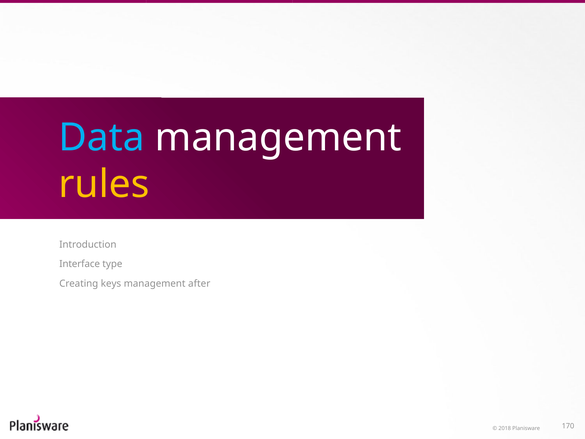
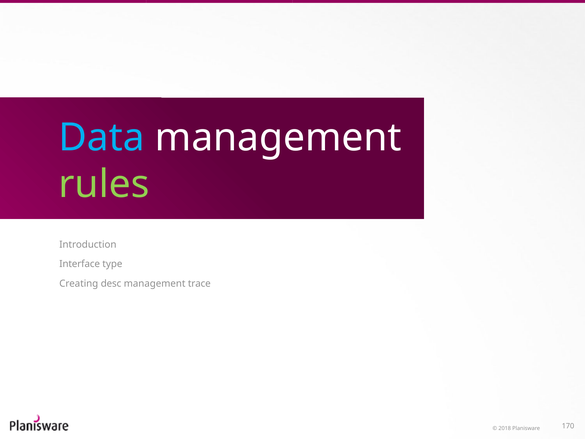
rules colour: yellow -> light green (104, 184)
keys: keys -> desc (111, 283)
after: after -> trace (199, 283)
